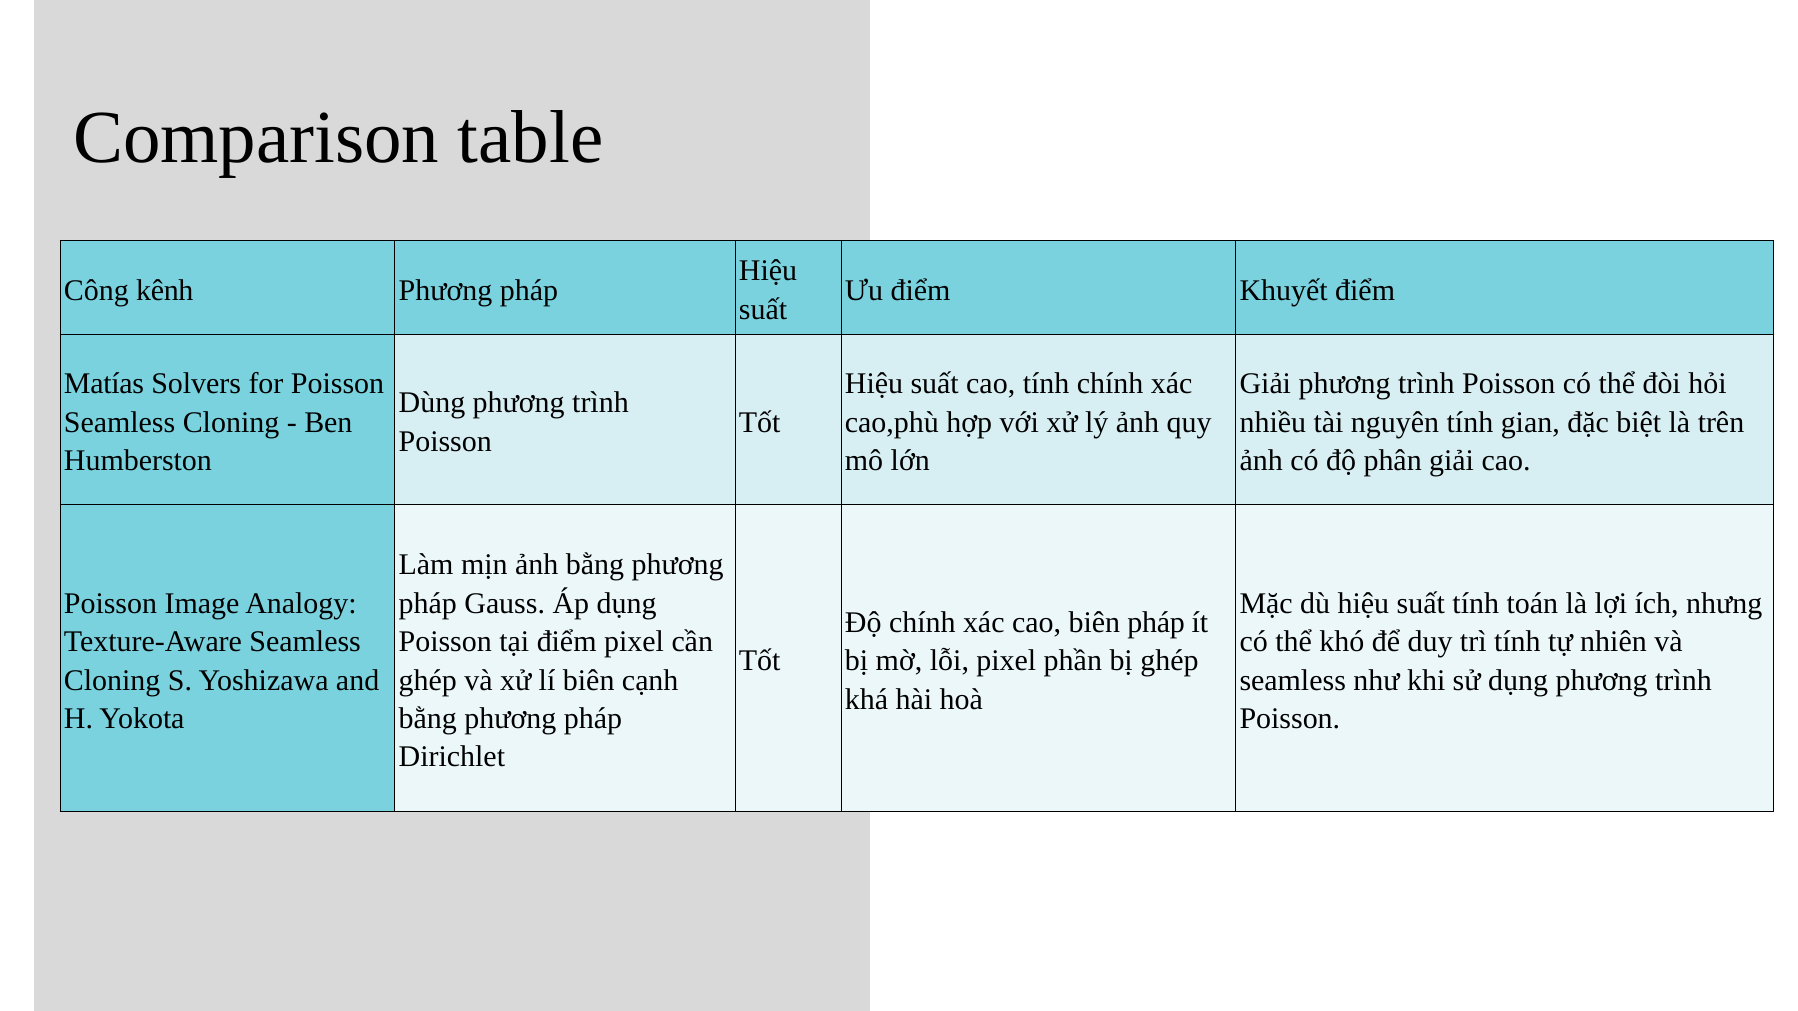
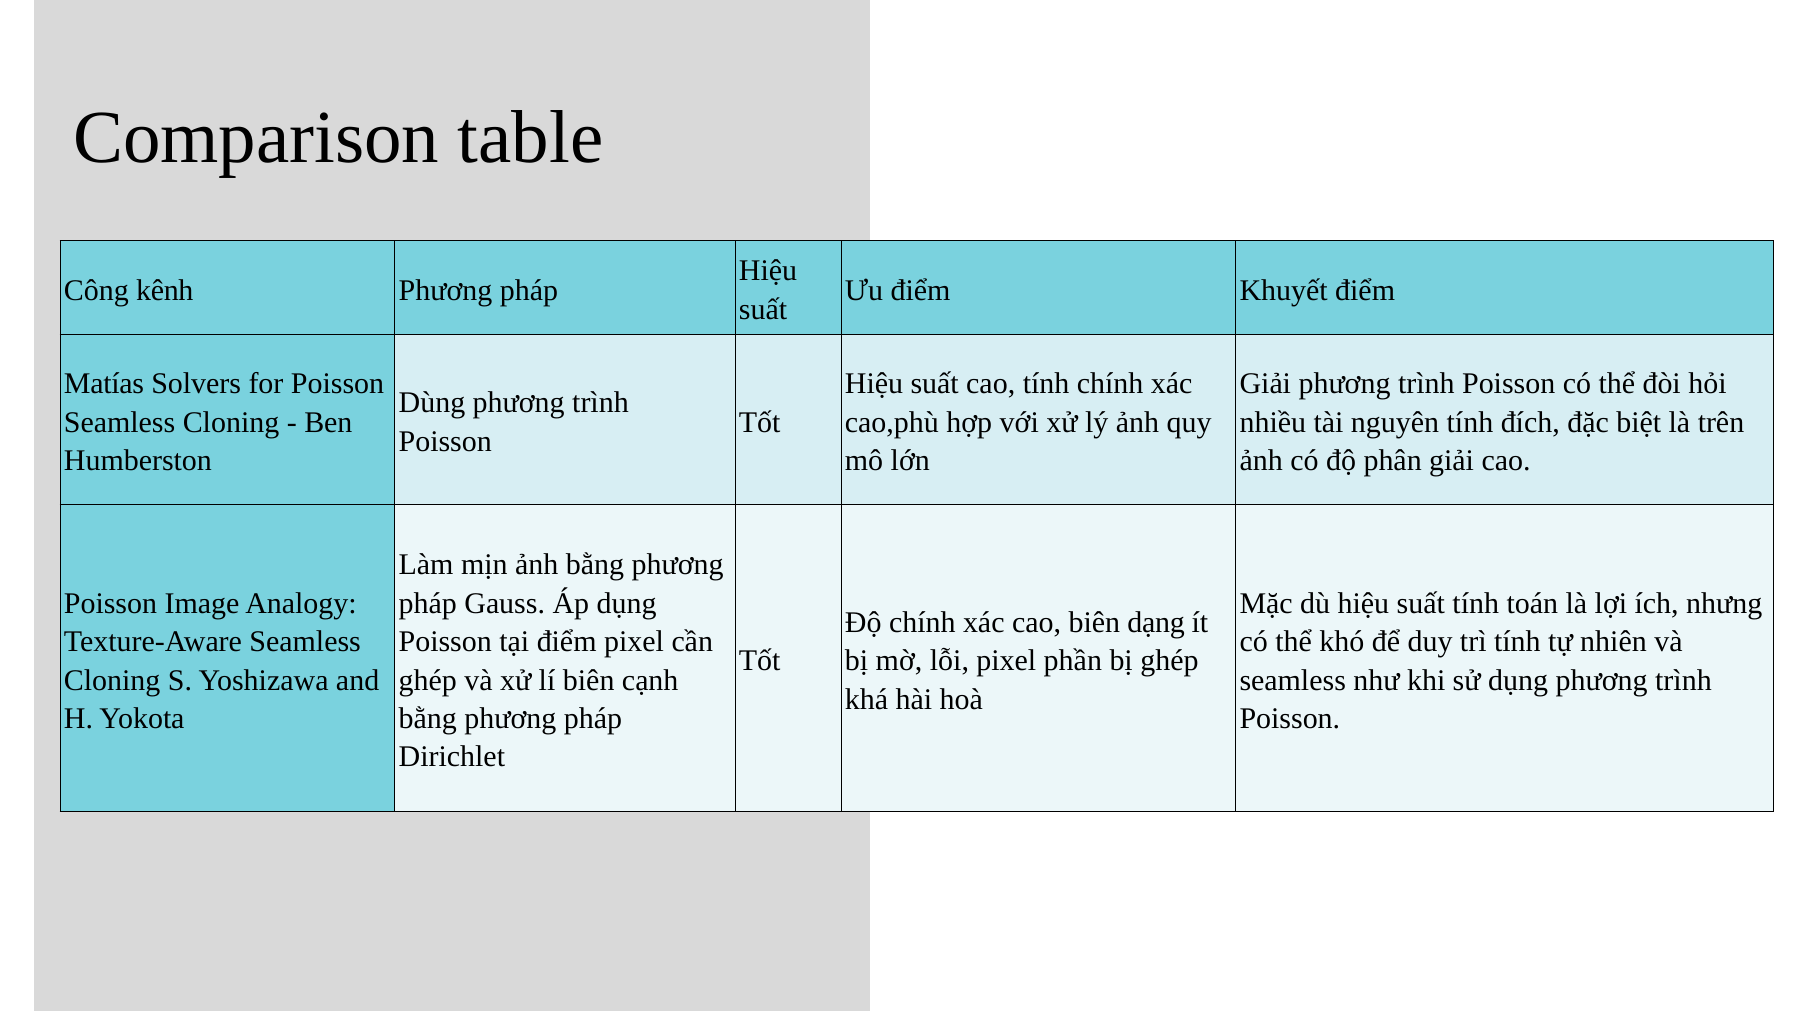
gian: gian -> đích (1530, 422)
biên pháp: pháp -> dạng (1156, 623)
